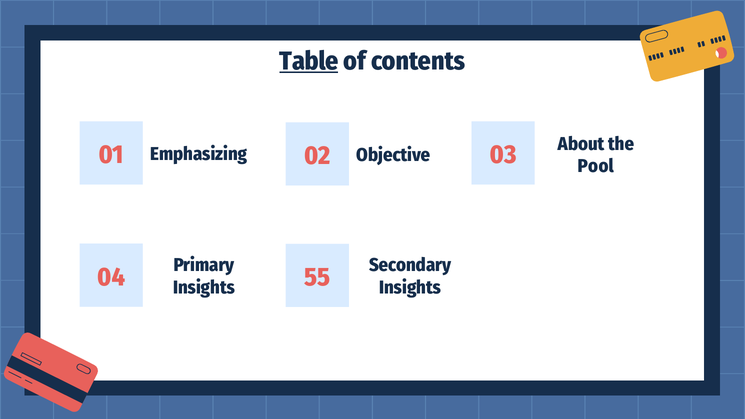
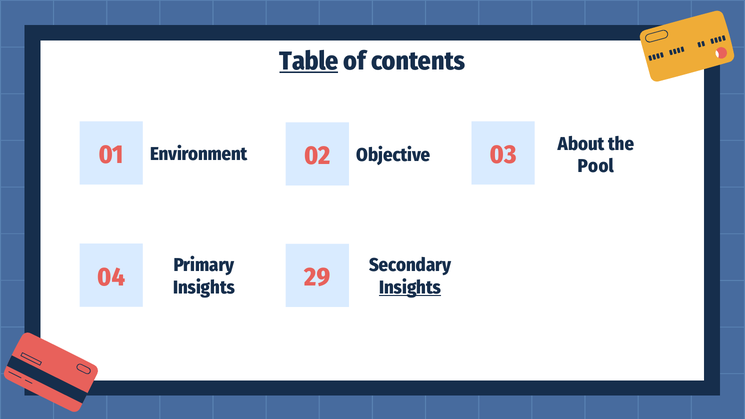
Emphasizing: Emphasizing -> Environment (199, 154)
55: 55 -> 29 (317, 277)
Insights underline: none -> present (410, 288)
